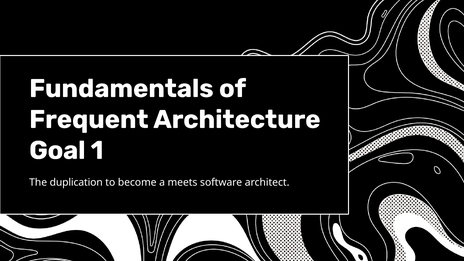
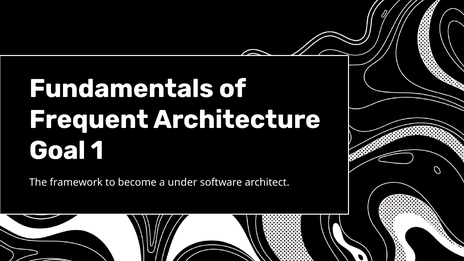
duplication: duplication -> framework (76, 183)
meets: meets -> under (182, 183)
